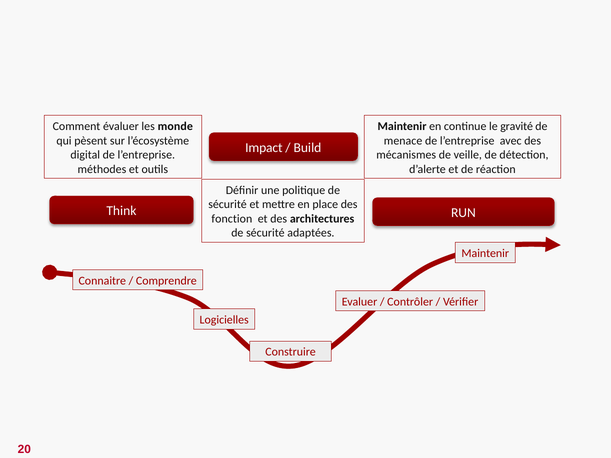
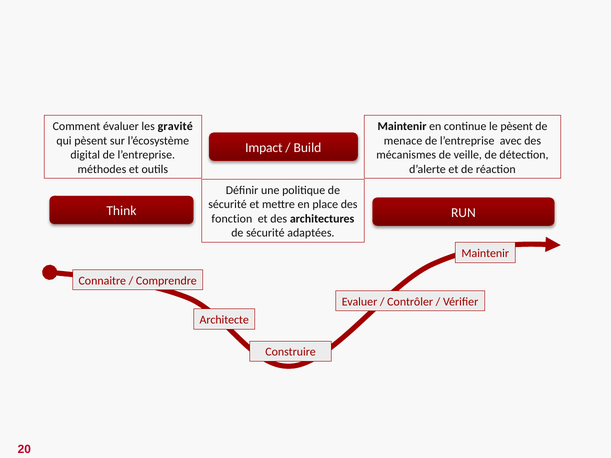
monde: monde -> gravité (175, 127)
le gravité: gravité -> pèsent (517, 127)
Logicielles: Logicielles -> Architecte (224, 320)
